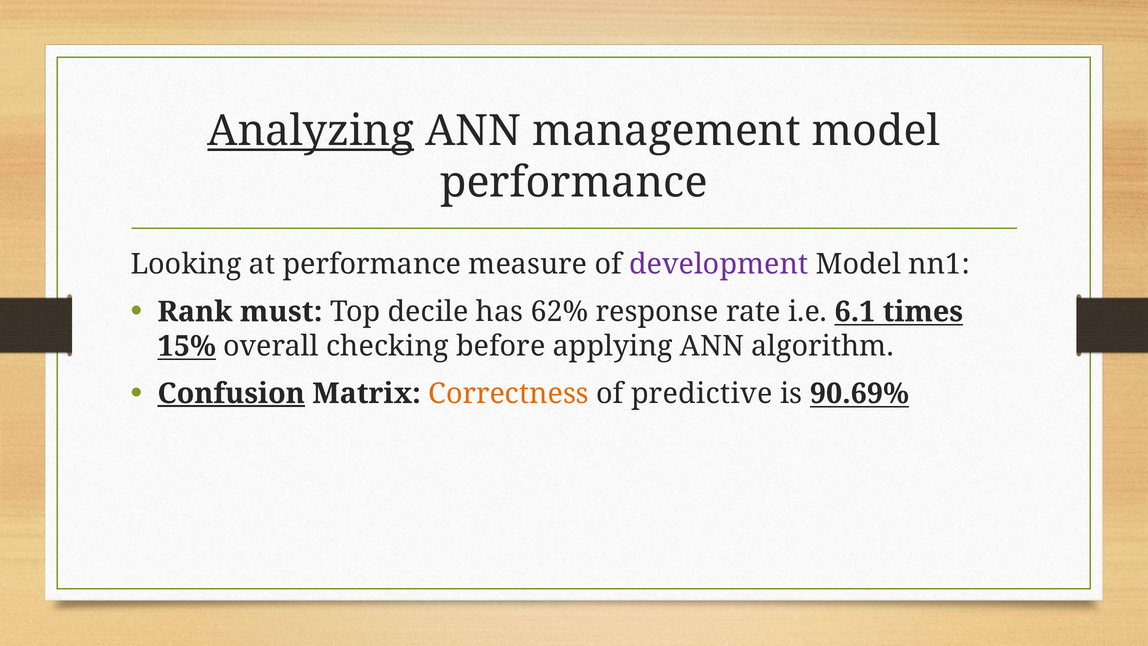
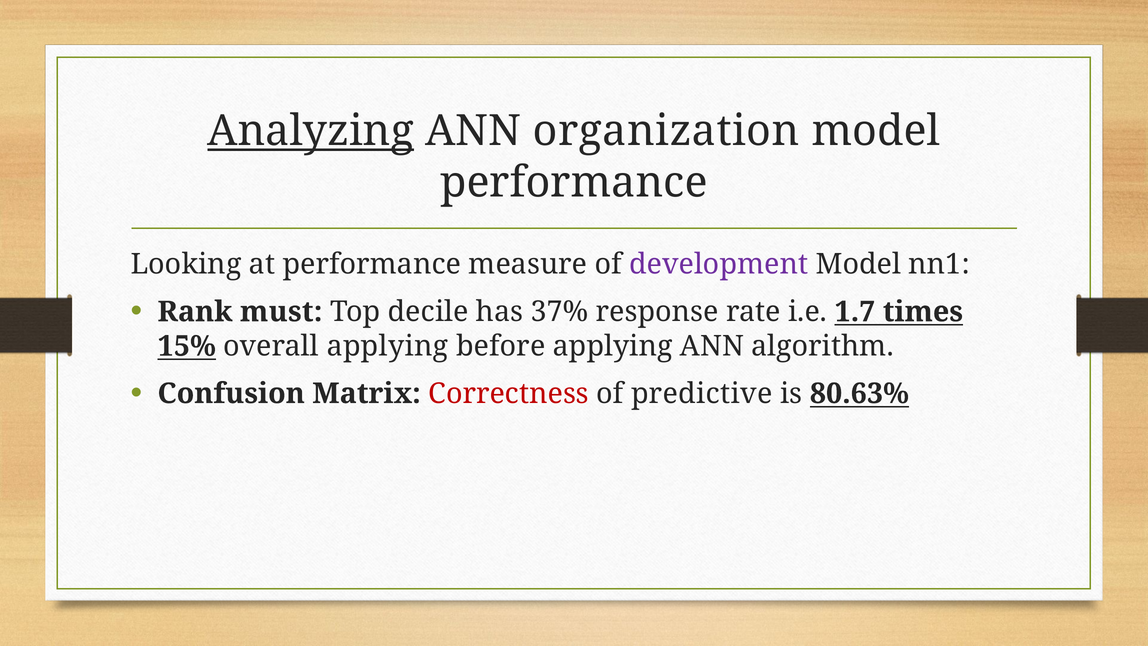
management: management -> organization (666, 131)
62%: 62% -> 37% (560, 312)
6.1: 6.1 -> 1.7 (855, 312)
overall checking: checking -> applying (387, 346)
Confusion underline: present -> none (231, 393)
Correctness colour: orange -> red (509, 393)
90.69%: 90.69% -> 80.63% (859, 393)
